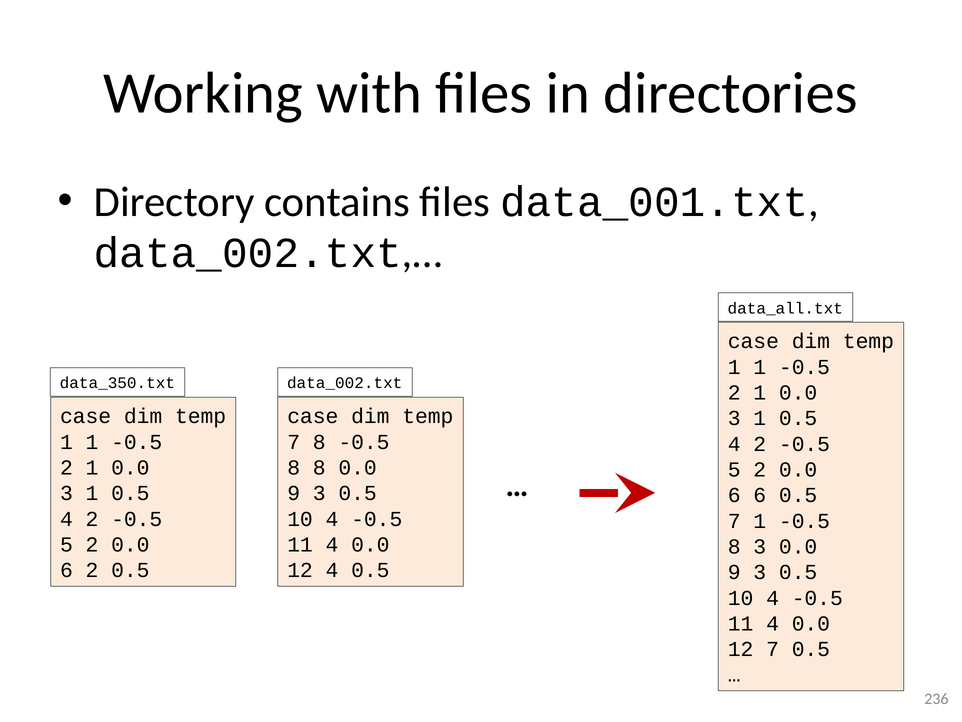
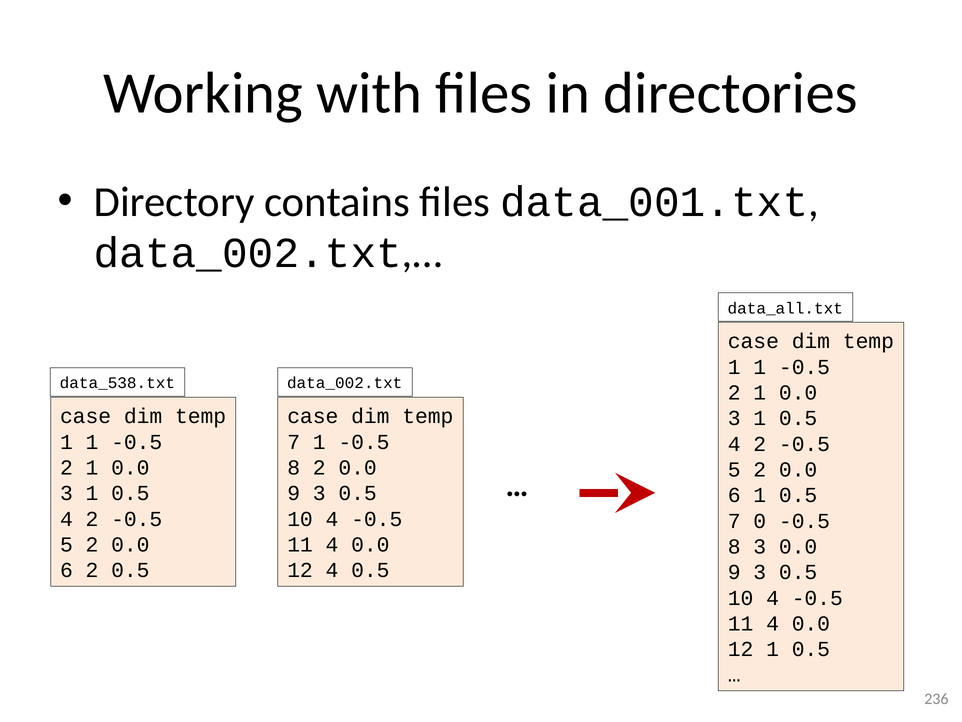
data_350.txt: data_350.txt -> data_538.txt (117, 383)
7 8: 8 -> 1 (319, 442)
8 8: 8 -> 2 (319, 467)
6 6: 6 -> 1 (760, 495)
7 1: 1 -> 0 (760, 521)
12 7: 7 -> 1 (773, 649)
